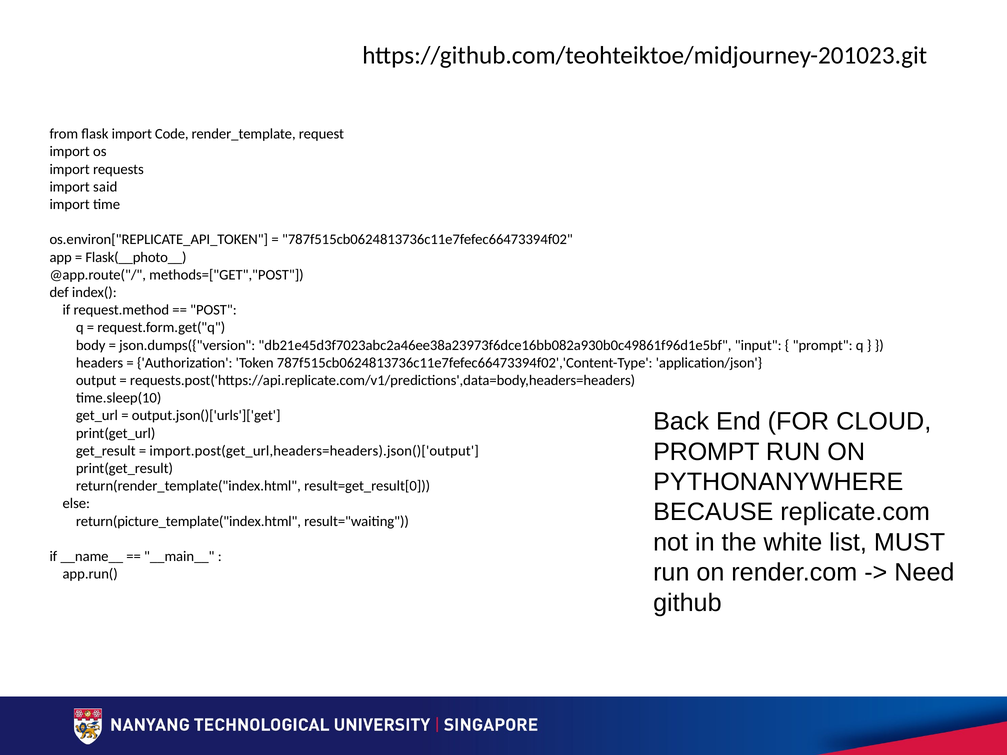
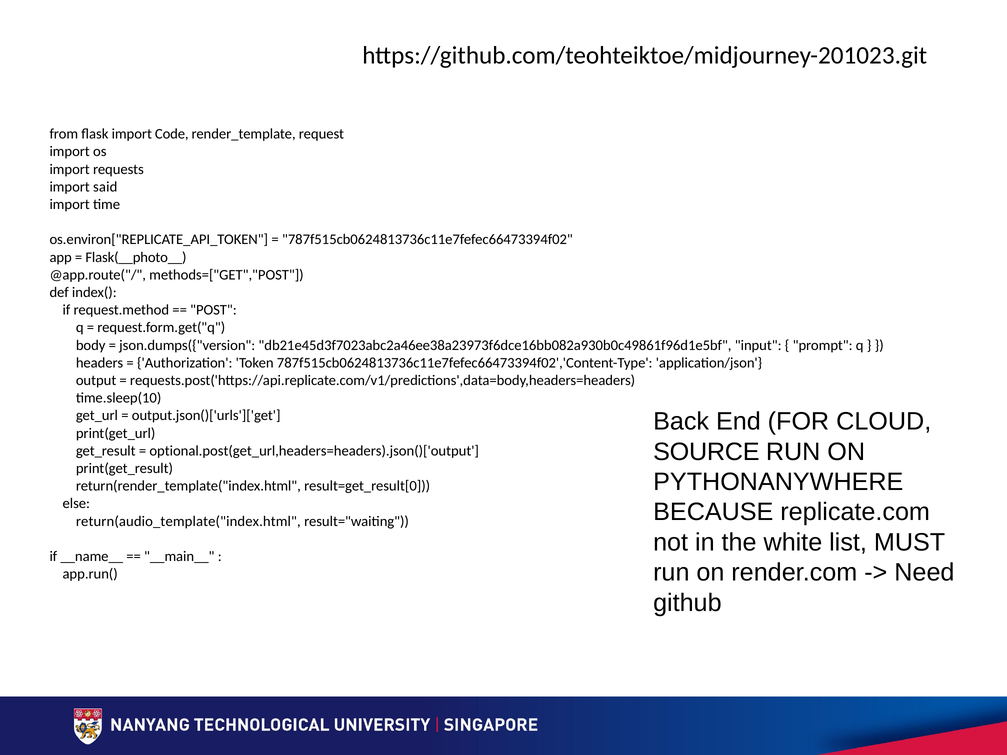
PROMPT: PROMPT -> SOURCE (706, 452)
import.post(get_url,headers=headers).json()['output: import.post(get_url,headers=headers).json()['output -> optional.post(get_url,headers=headers).json()['output (314, 451)
return(picture_template("index.html: return(picture_template("index.html -> return(audio_template("index.html (188, 521)
